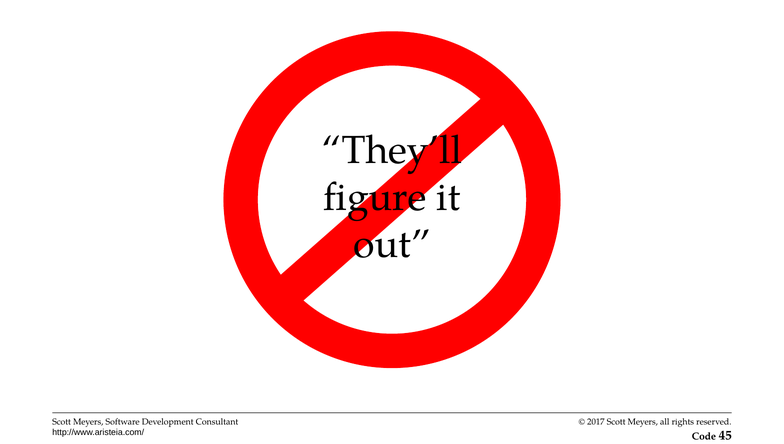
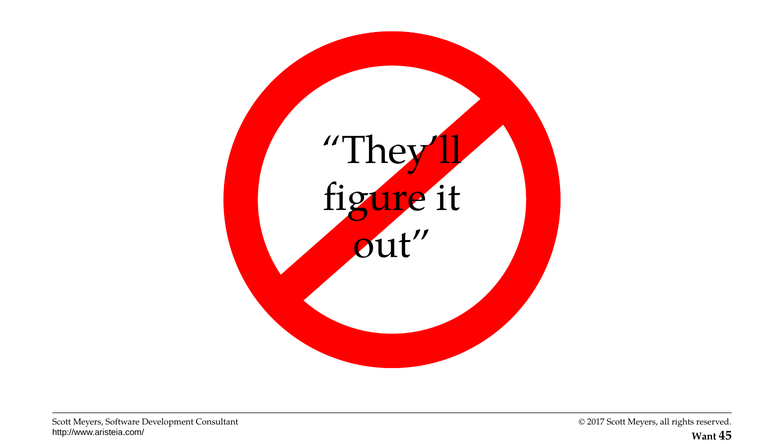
Code: Code -> Want (704, 437)
